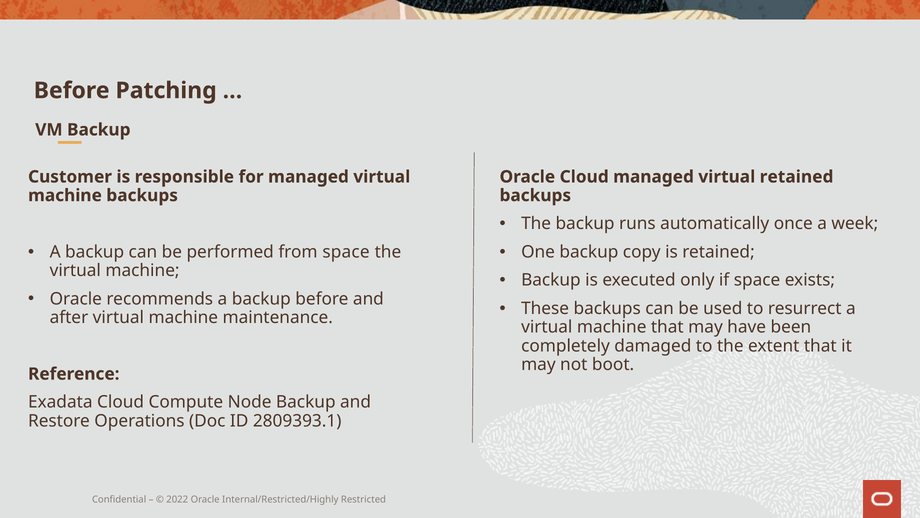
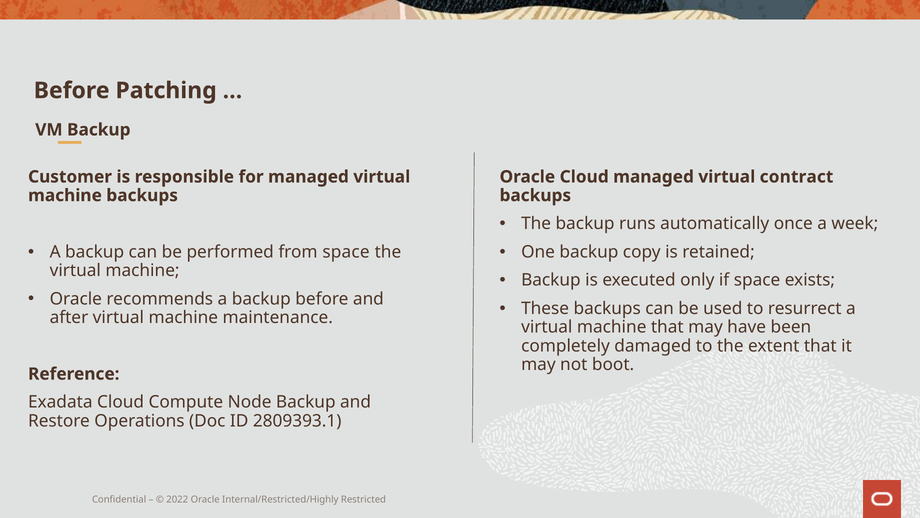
virtual retained: retained -> contract (797, 177)
